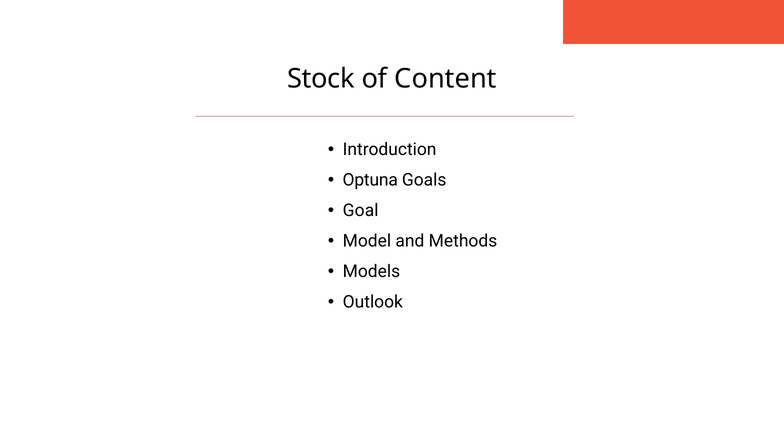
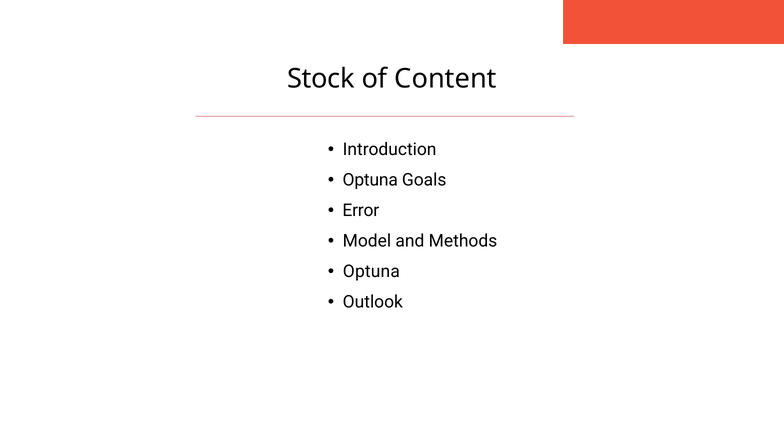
Goal: Goal -> Error (361, 211)
Models: Models -> Optuna (371, 272)
